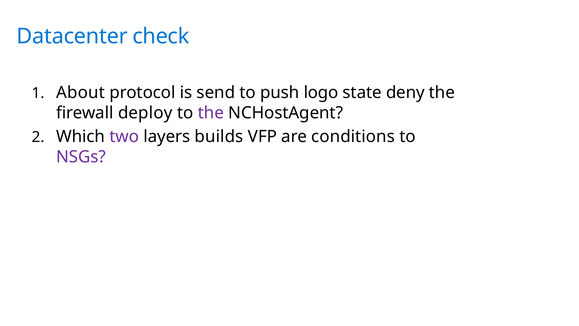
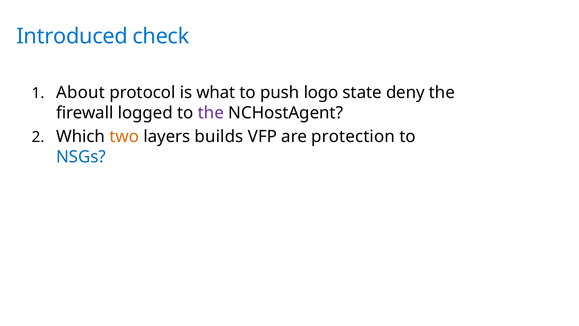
Datacenter: Datacenter -> Introduced (72, 36)
send: send -> what (216, 92)
deploy: deploy -> logged (145, 113)
two colour: purple -> orange (124, 136)
conditions: conditions -> protection (353, 136)
NSGs colour: purple -> blue (81, 157)
